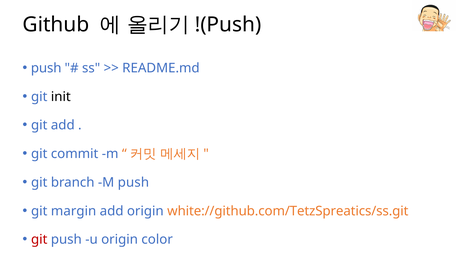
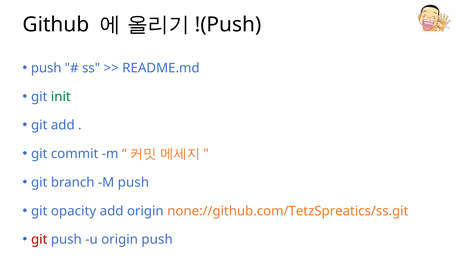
init colour: black -> green (61, 97)
margin: margin -> opacity (74, 211)
white://github.com/TetzSpreatics/ss.git: white://github.com/TetzSpreatics/ss.git -> none://github.com/TetzSpreatics/ss.git (288, 211)
origin color: color -> push (157, 240)
